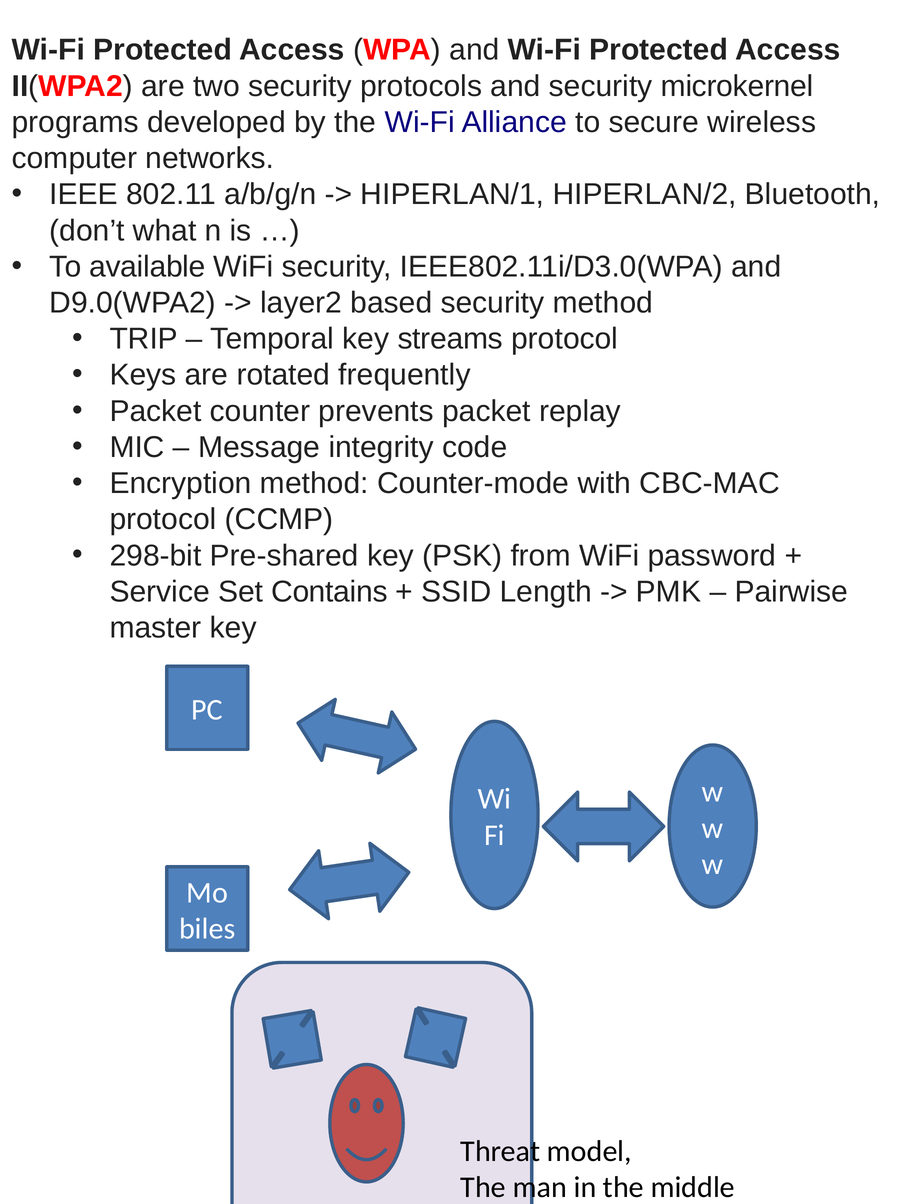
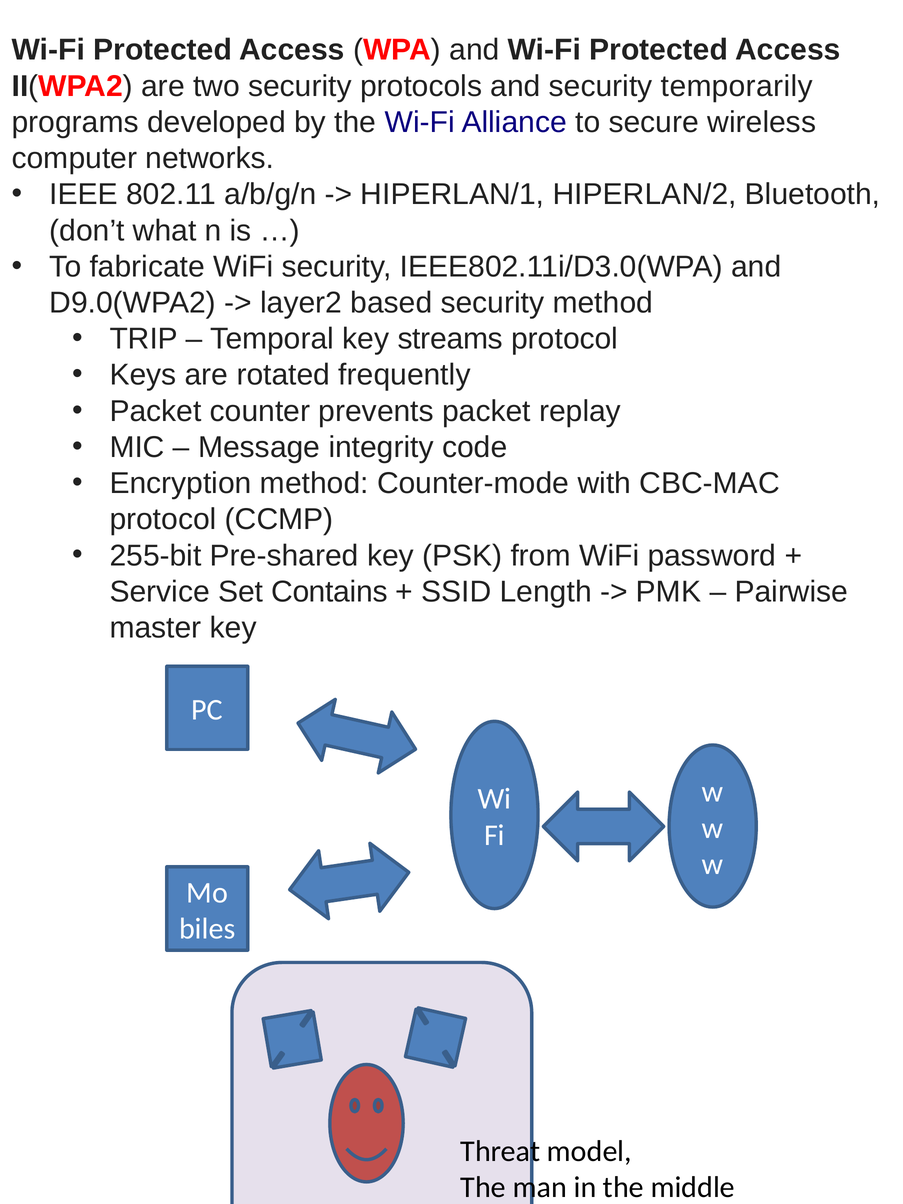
microkernel: microkernel -> temporarily (737, 86)
available: available -> fabricate (147, 267)
298-bit: 298-bit -> 255-bit (156, 556)
